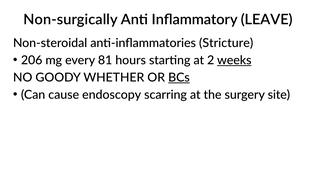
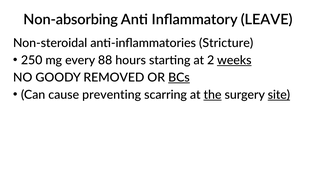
Non-surgically: Non-surgically -> Non-absorbing (71, 20)
206: 206 -> 250 (32, 60)
81: 81 -> 88 (105, 60)
WHETHER: WHETHER -> REMOVED (114, 78)
endoscopy: endoscopy -> preventing (112, 95)
the underline: none -> present (213, 95)
site underline: none -> present (279, 95)
